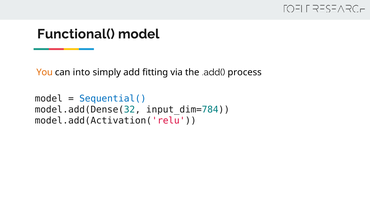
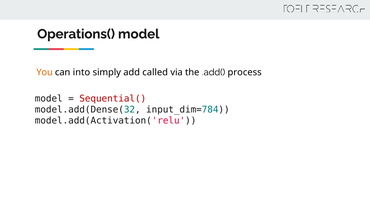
Functional(: Functional( -> Operations( (76, 34)
fitting: fitting -> called (155, 72)
Sequential( colour: blue -> red (113, 99)
